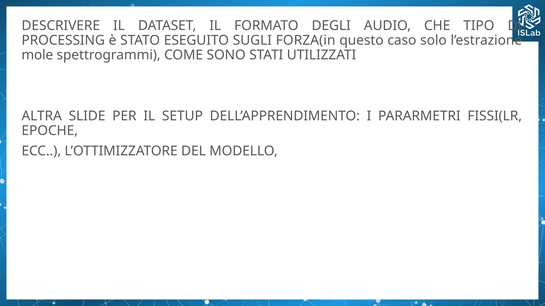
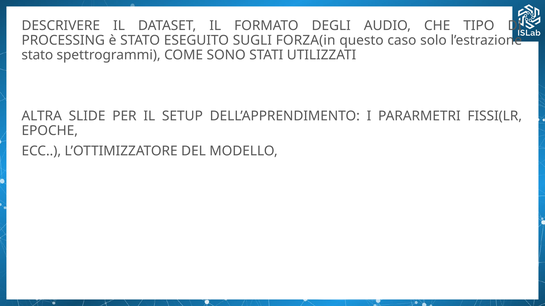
mole: mole -> stato (37, 55)
